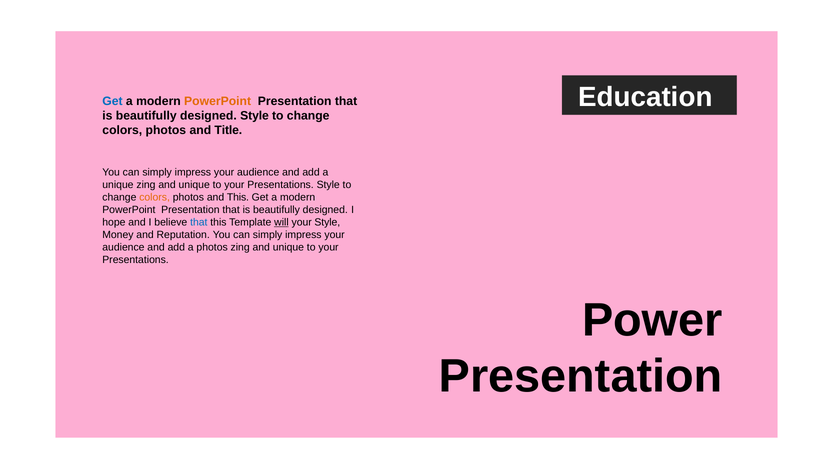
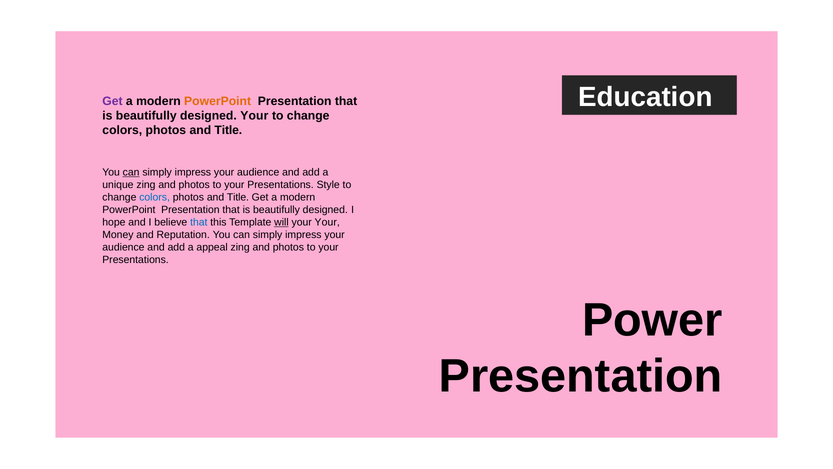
Get colour: blue -> purple (112, 101)
designed Style: Style -> Your (254, 116)
can underline: none -> present (131, 172)
unique zing and unique: unique -> photos (194, 185)
colors colour: orange -> blue (155, 197)
This: This -> Title (238, 197)
your Style: Style -> Your (327, 222)
a photos: photos -> appeal (212, 247)
unique: unique -> photos (288, 247)
